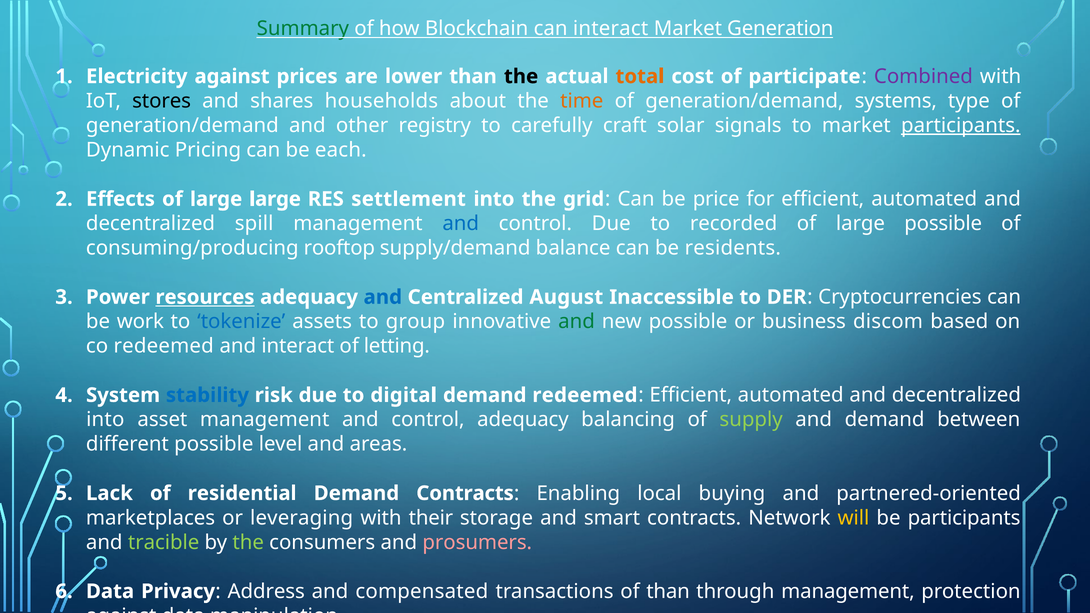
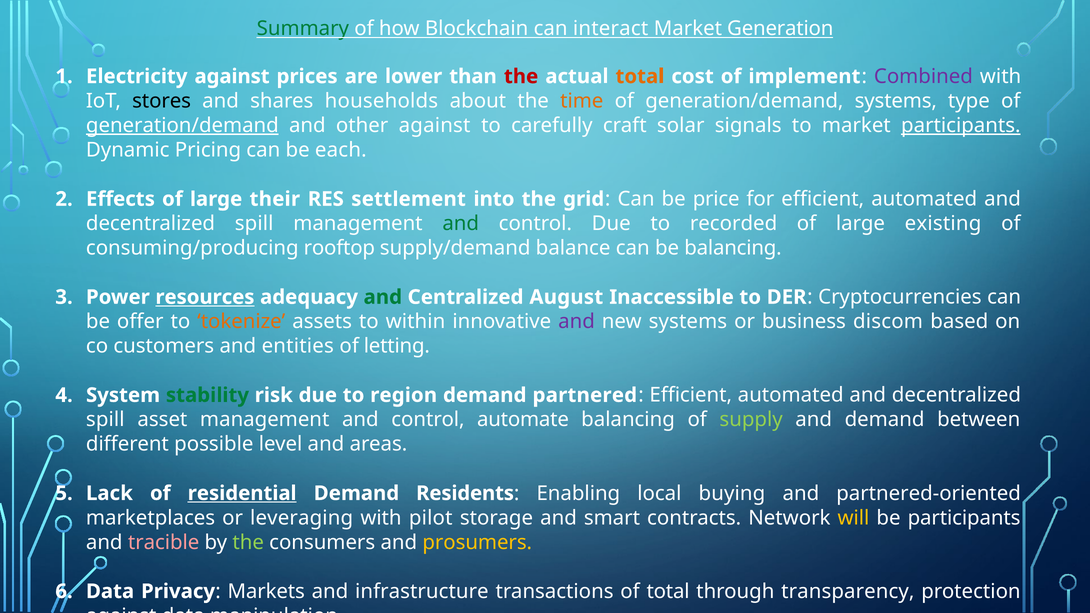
the colour: black -> red (521, 76)
participate: participate -> implement (804, 76)
generation/demand underline: none -> present (182, 126)
other registry: registry -> against (435, 126)
large large: large -> their (275, 199)
and colour: blue -> green (461, 224)
large possible: possible -> existing (943, 224)
be residents: residents -> balancing (733, 248)
and colour: blue -> green (383, 297)
work: work -> offer (140, 322)
tokenize colour: blue -> orange (241, 322)
group: group -> within (415, 322)
and colour: green -> purple (576, 322)
new possible: possible -> systems (688, 322)
co redeemed: redeemed -> customers (164, 346)
and interact: interact -> entities (298, 346)
stability colour: blue -> green (207, 395)
digital: digital -> region (404, 395)
demand redeemed: redeemed -> partnered (585, 395)
into: into -> spill (105, 420)
control adequacy: adequacy -> automate (523, 420)
residential underline: none -> present (242, 493)
Demand Contracts: Contracts -> Residents (465, 493)
their: their -> pilot (431, 518)
tracible colour: light green -> pink (164, 542)
prosumers colour: pink -> yellow (477, 542)
Address: Address -> Markets (266, 591)
compensated: compensated -> infrastructure (422, 591)
of than: than -> total (668, 591)
through management: management -> transparency (848, 591)
